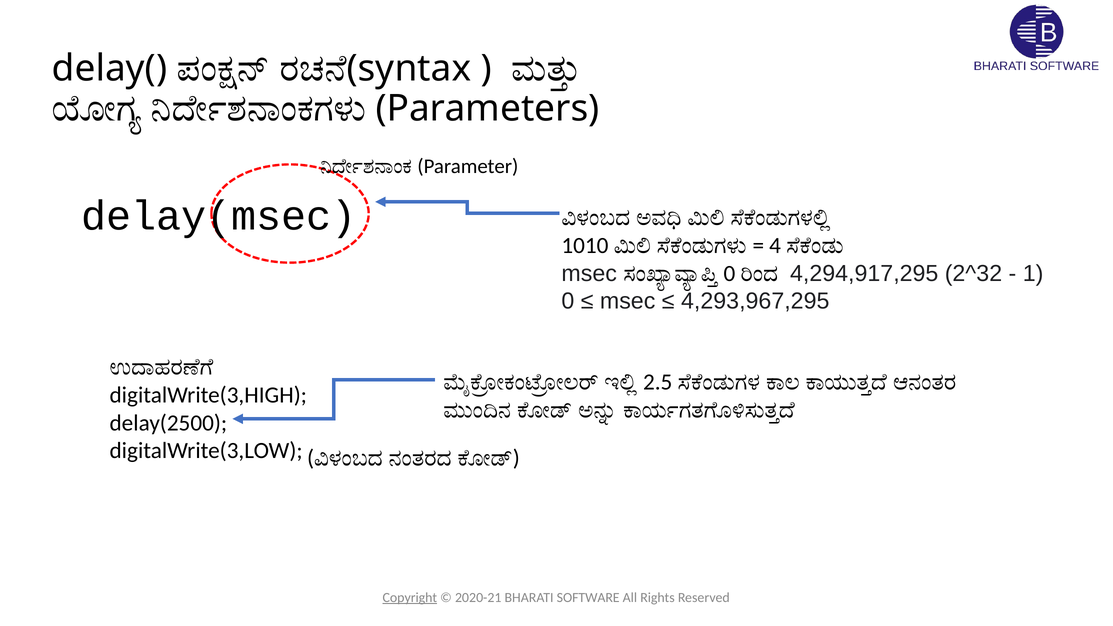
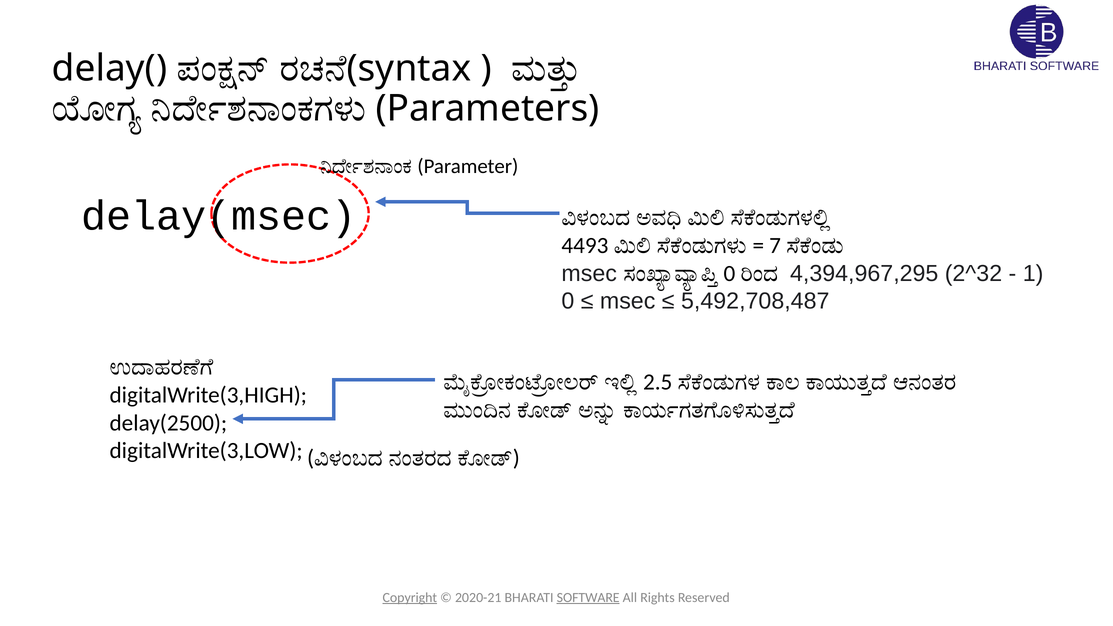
1010: 1010 -> 4493 (585, 246)
4: 4 -> 7 (775, 246)
4,294,917,295: 4,294,917,295 -> 4,394,967,295 (864, 273)
4,293,967,295: 4,293,967,295 -> 5,492,708,487 (755, 301)
SOFTWARE underline: none -> present (588, 598)
